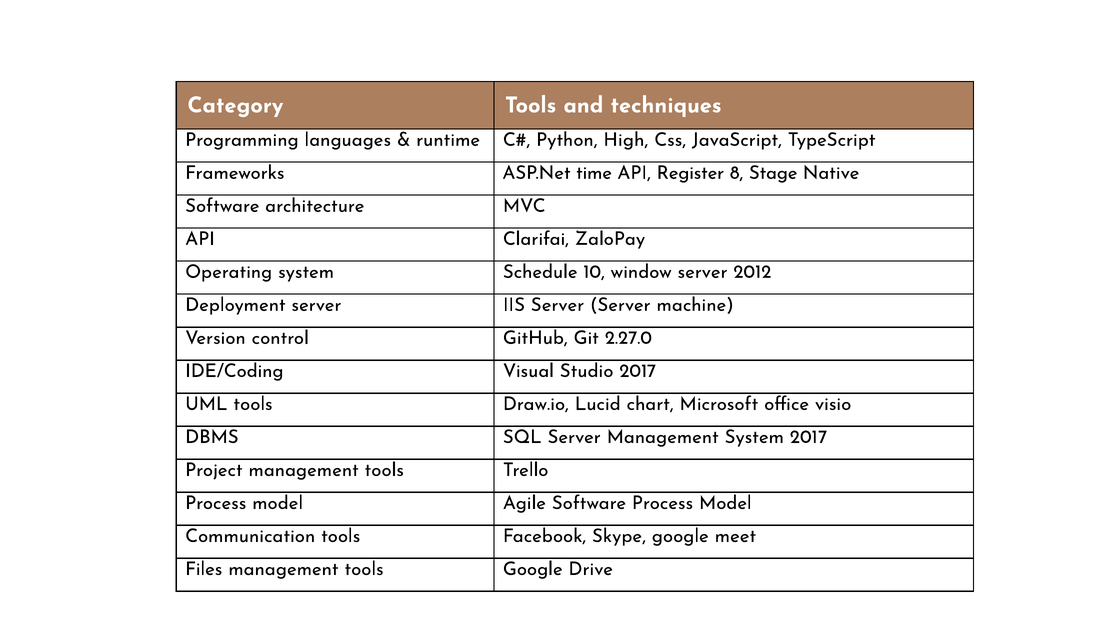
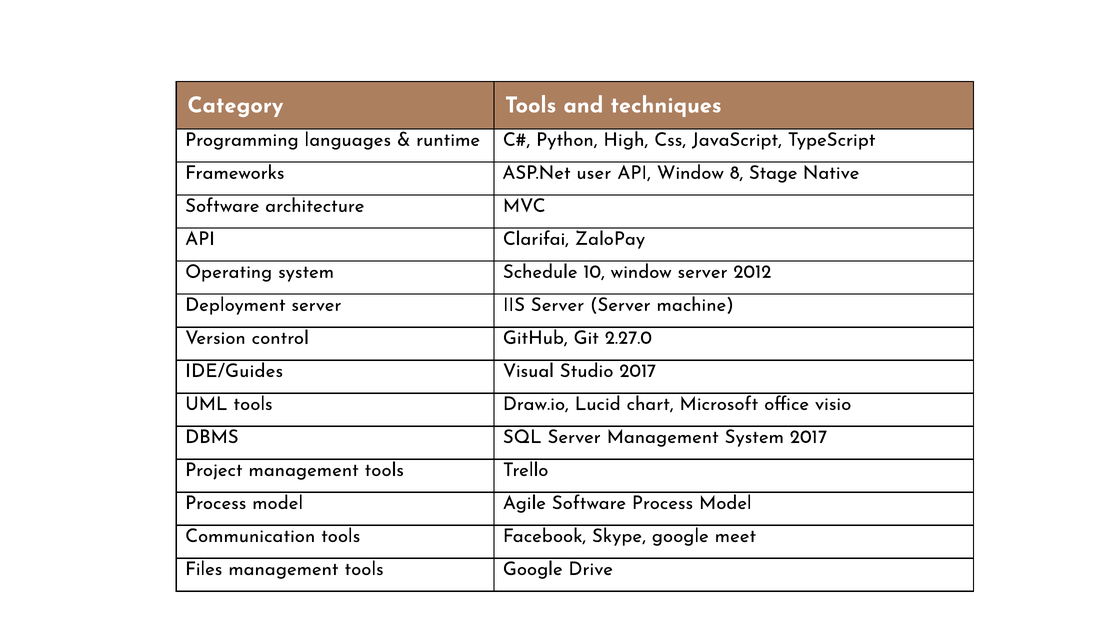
time: time -> user (594, 173)
API Register: Register -> Window (690, 173)
IDE/Coding: IDE/Coding -> IDE/Guides (234, 371)
